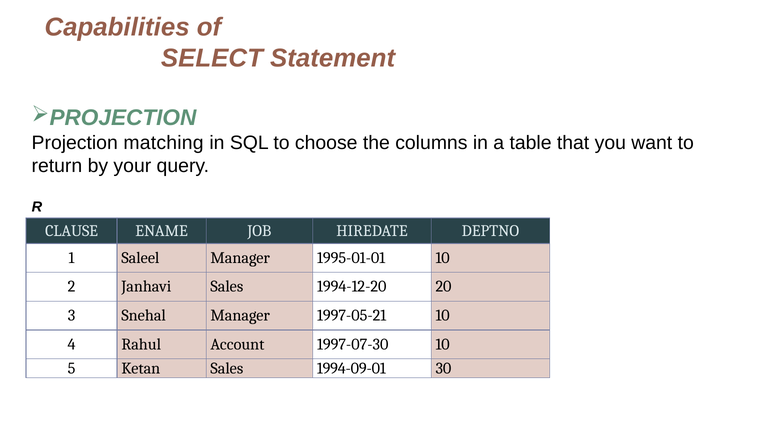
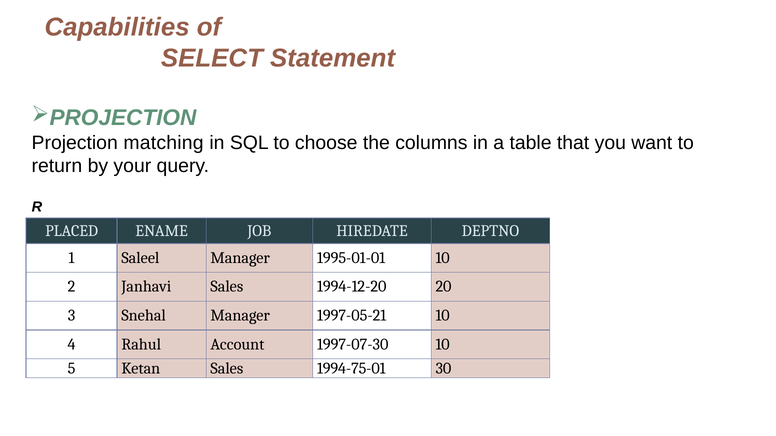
CLAUSE: CLAUSE -> PLACED (72, 231)
1994-09-01: 1994-09-01 -> 1994-75-01 (351, 369)
